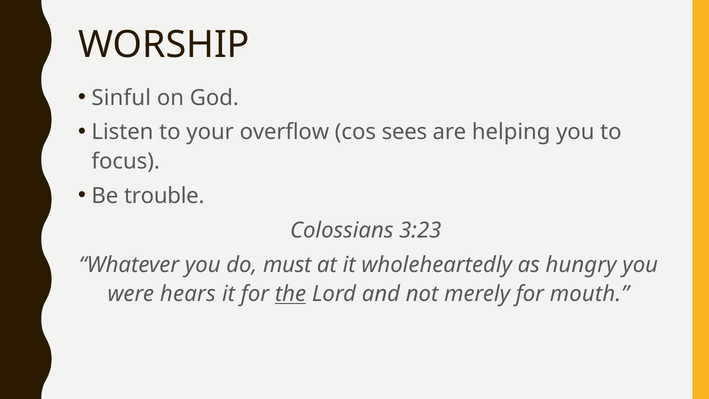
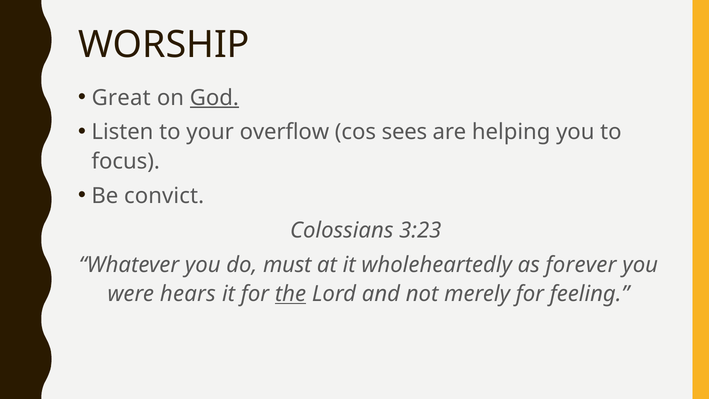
Sinful: Sinful -> Great (121, 98)
God underline: none -> present (214, 98)
trouble: trouble -> convict (164, 196)
hungry: hungry -> forever (581, 265)
mouth: mouth -> feeling (590, 294)
